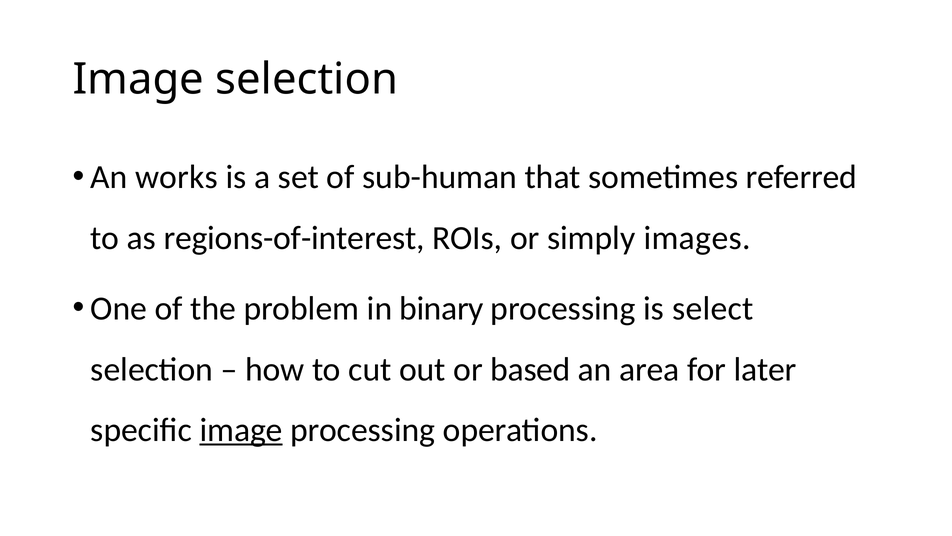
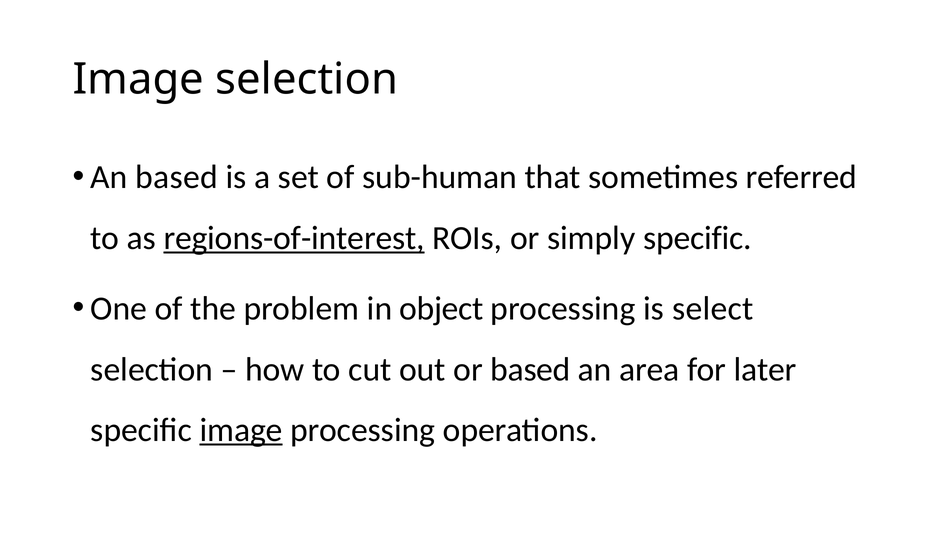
An works: works -> based (176, 177)
regions-of-interest underline: none -> present (294, 238)
simply images: images -> specific (697, 238)
binary: binary -> object (441, 308)
